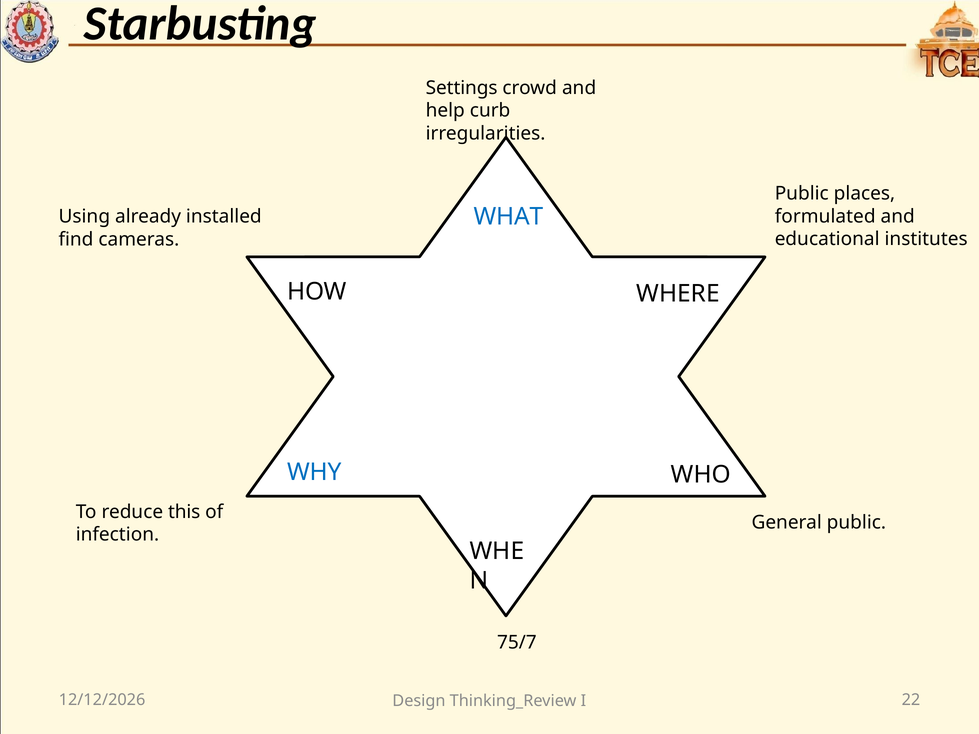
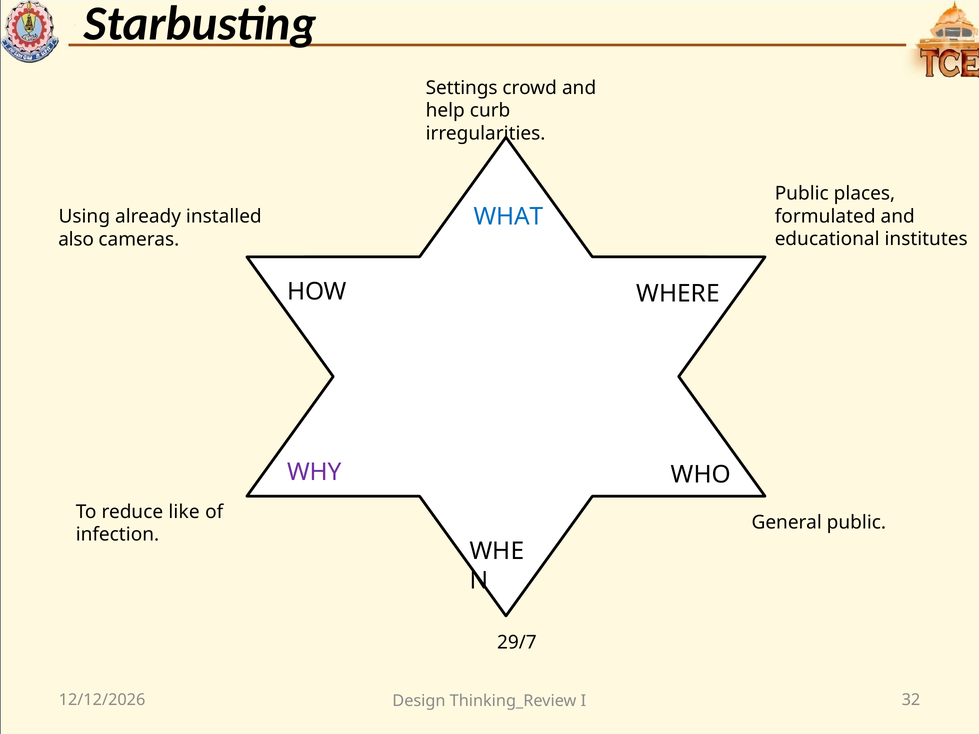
find: find -> also (76, 240)
WHY colour: blue -> purple (314, 472)
this: this -> like (184, 512)
75/7: 75/7 -> 29/7 (517, 643)
22: 22 -> 32 (911, 700)
